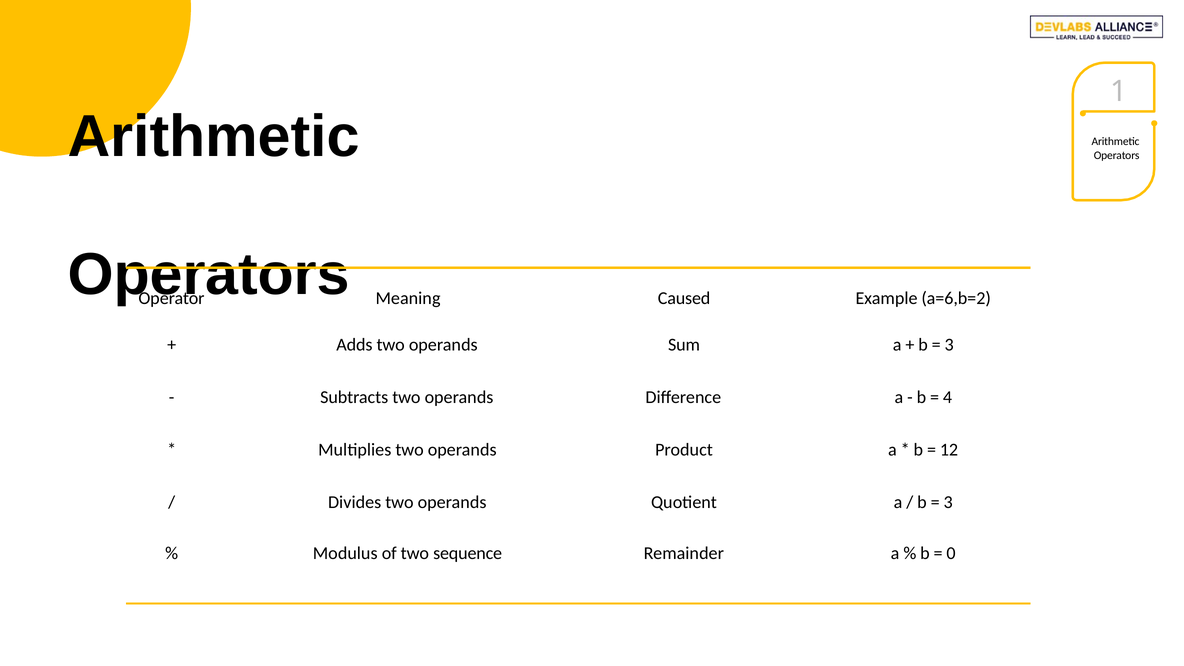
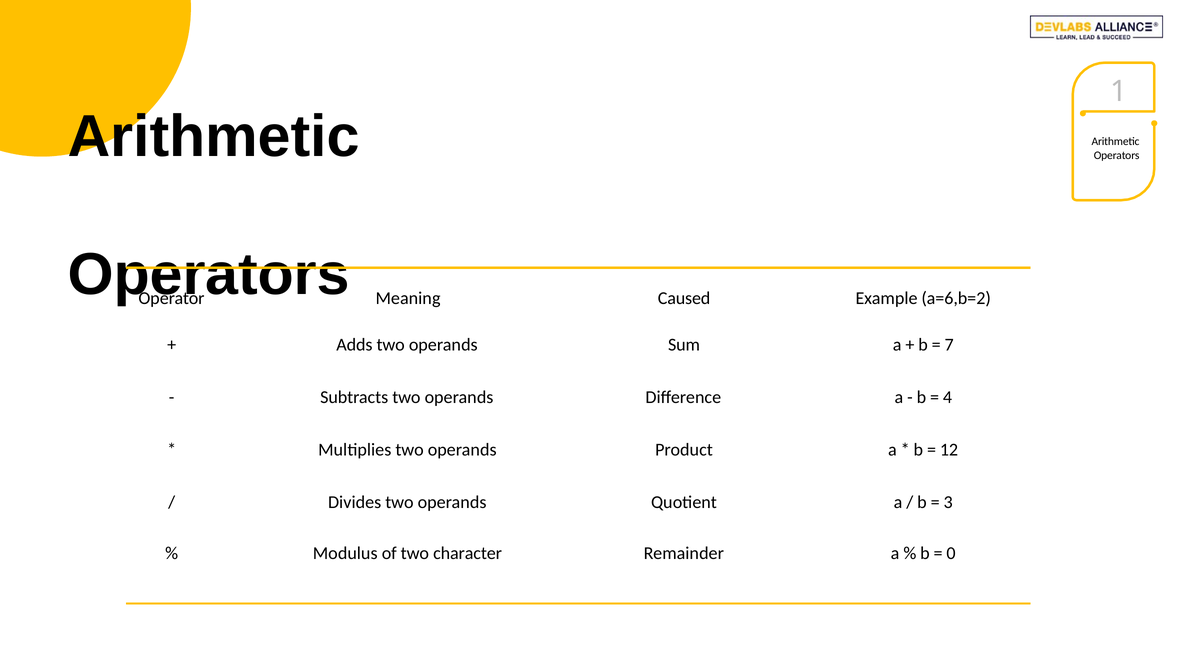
3: 3 -> 7 (949, 345)
sequence: sequence -> character (468, 553)
